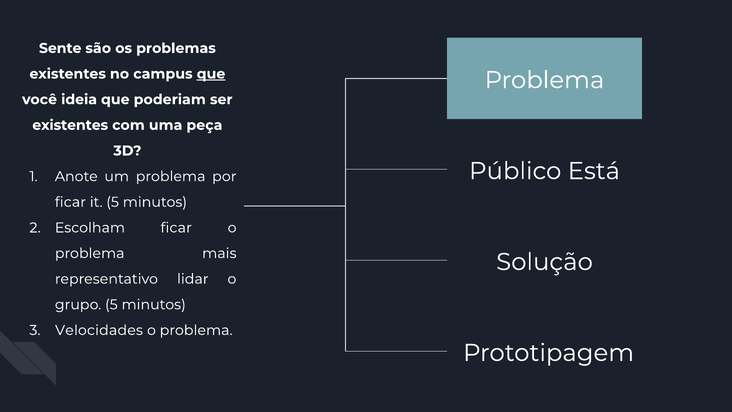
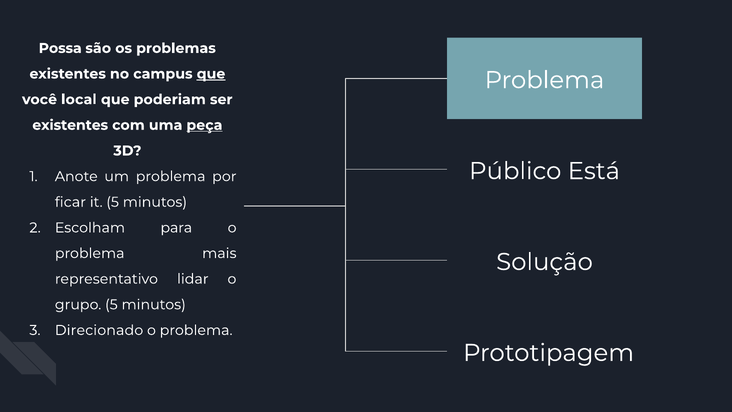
Sente: Sente -> Possa (60, 48)
ideia: ideia -> local (79, 99)
peça underline: none -> present (204, 125)
Escolham ficar: ficar -> para (176, 228)
Velocidades: Velocidades -> Direcionado (99, 330)
